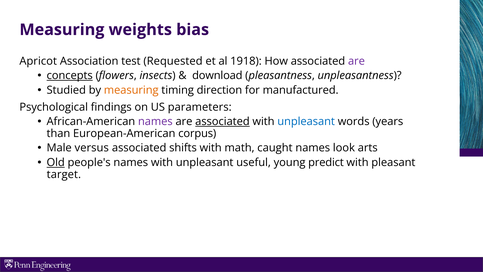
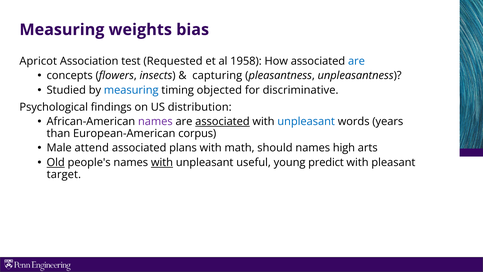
1918: 1918 -> 1958 (246, 61)
are colour: purple -> blue (356, 61)
concepts underline: present -> none (70, 76)
download: download -> capturing (217, 76)
measuring colour: orange -> blue (131, 90)
direction: direction -> objected (219, 90)
manufactured: manufactured -> discriminative (301, 90)
parameters: parameters -> distribution (200, 107)
versus: versus -> attend (92, 148)
shifts: shifts -> plans (183, 148)
caught: caught -> should (275, 148)
look: look -> high (344, 148)
with underline: none -> present (162, 162)
